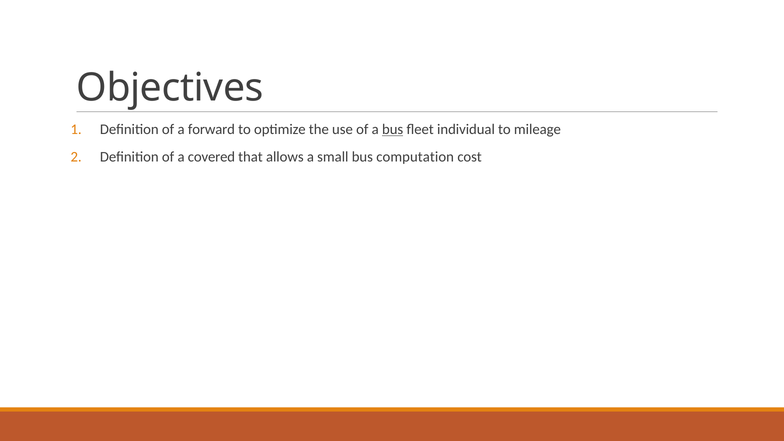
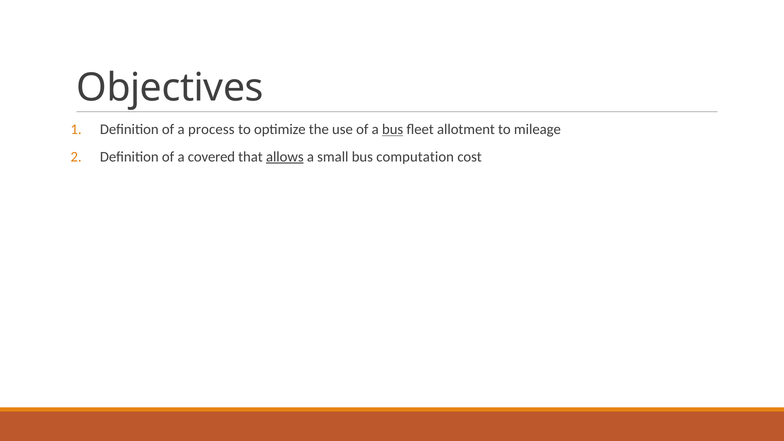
forward: forward -> process (211, 129)
individual: individual -> allotment (466, 129)
allows underline: none -> present (285, 157)
